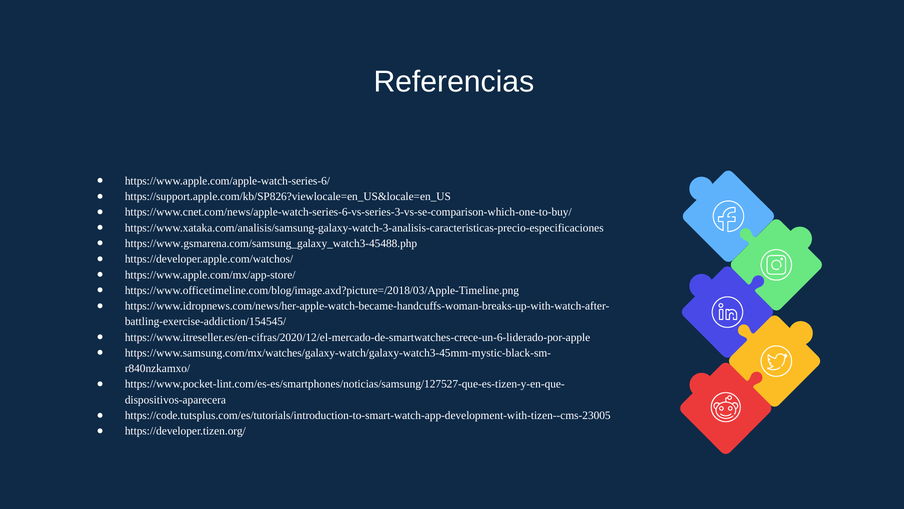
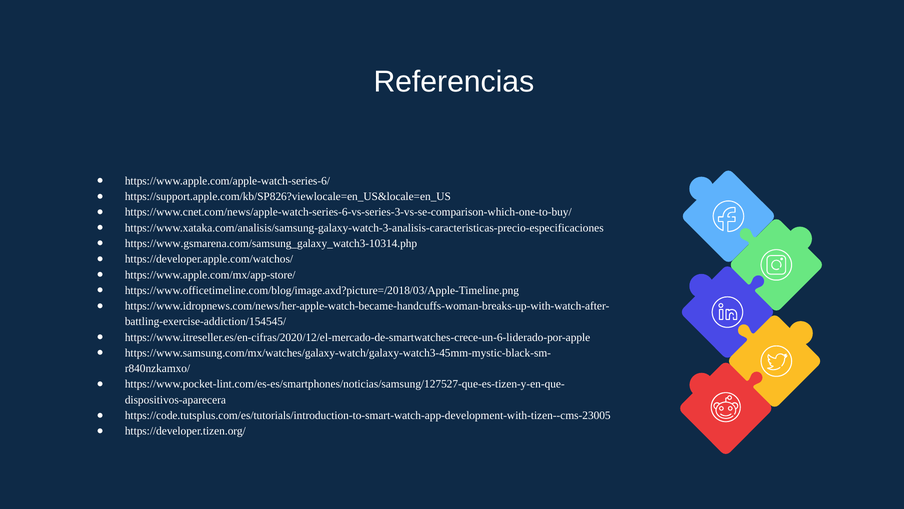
https://www.gsmarena.com/samsung_galaxy_watch3-45488.php: https://www.gsmarena.com/samsung_galaxy_watch3-45488.php -> https://www.gsmarena.com/samsung_galaxy_watch3-10314.php (271, 243)
